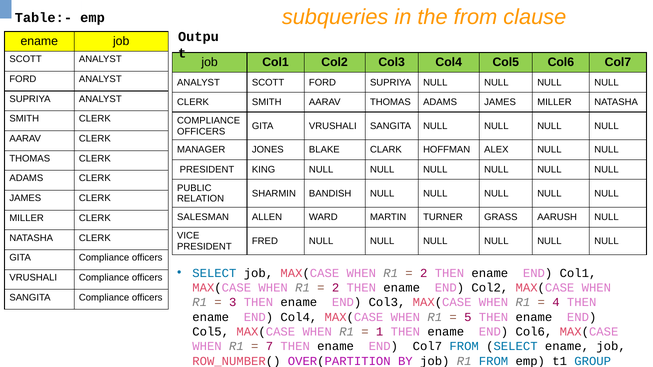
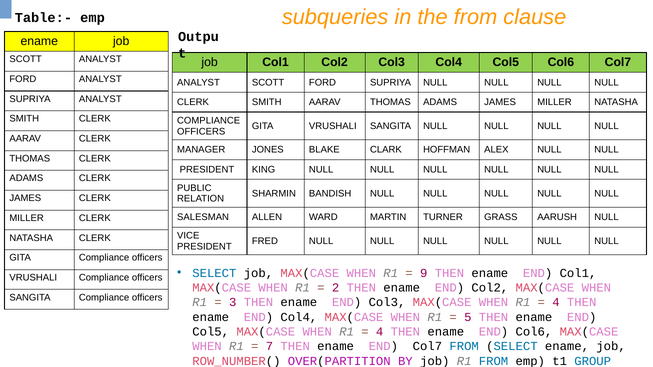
2: 2 -> 9 (424, 273)
1: 1 -> 4 (380, 332)
